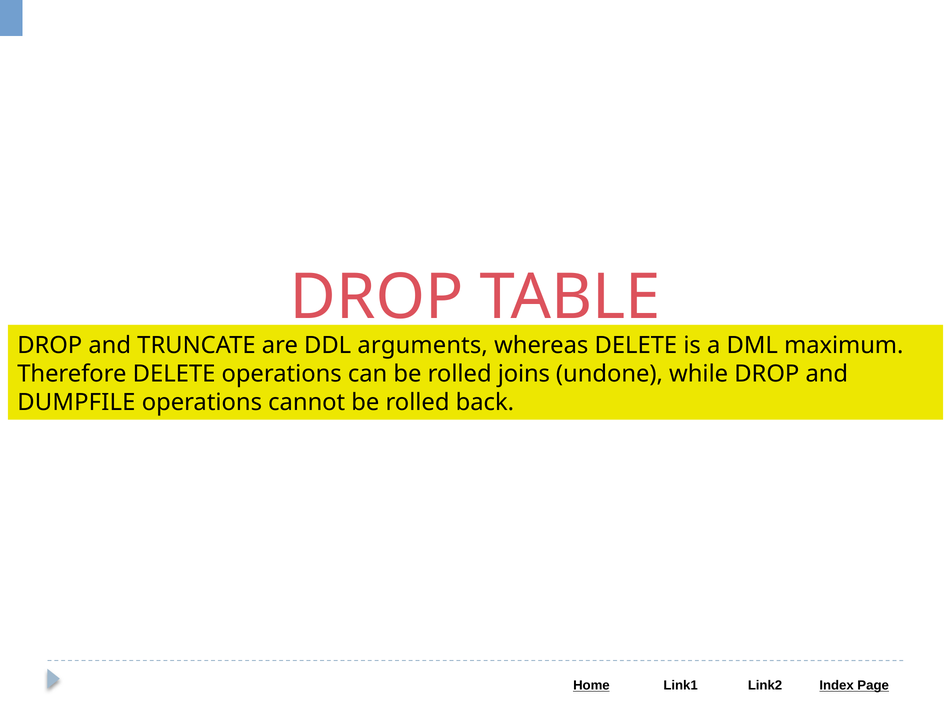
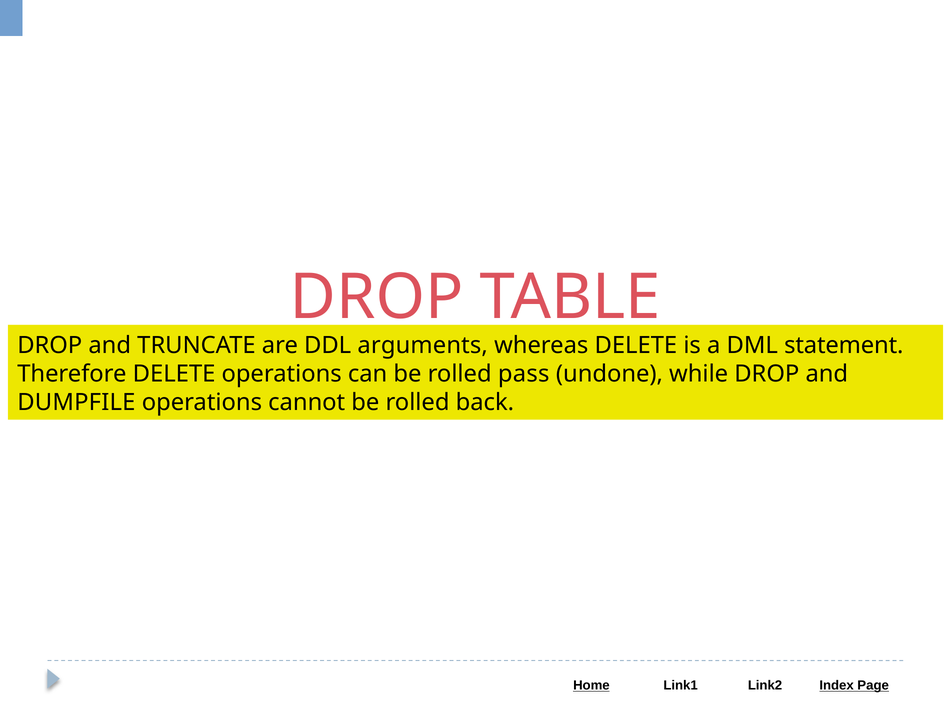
maximum: maximum -> statement (844, 345)
joins: joins -> pass (524, 374)
